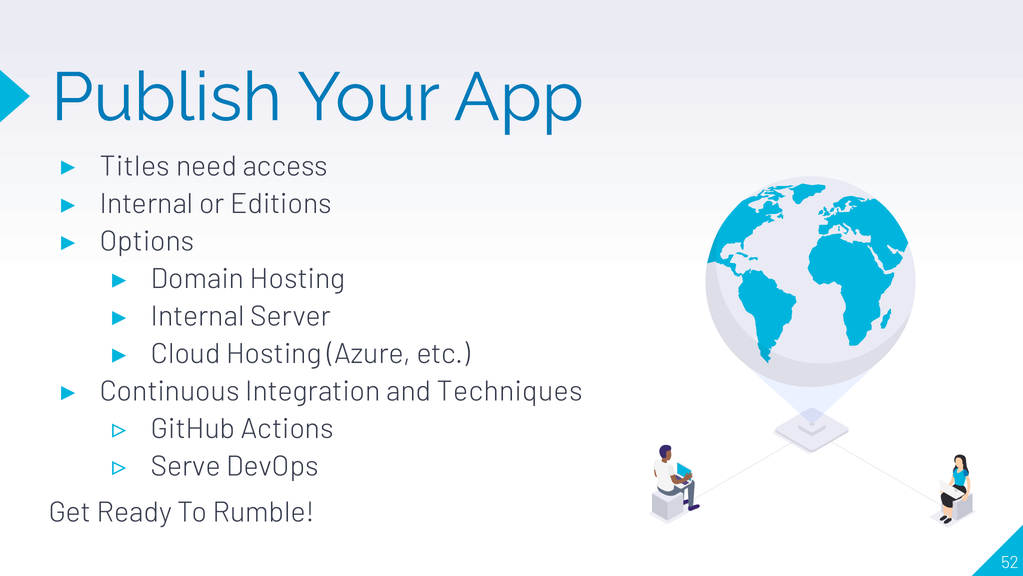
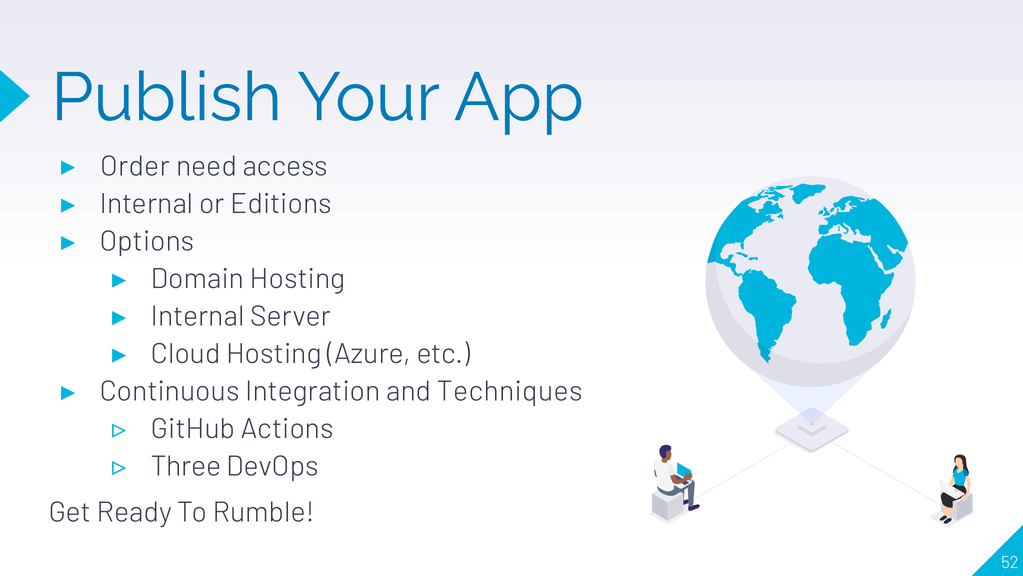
Titles: Titles -> Order (135, 166)
Serve: Serve -> Three (186, 466)
